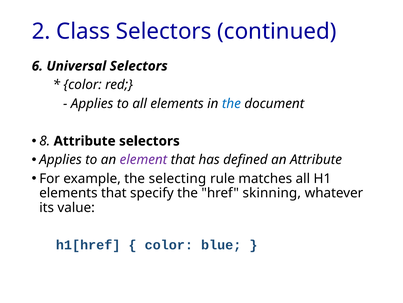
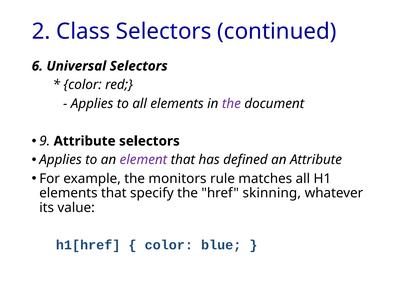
the colour: blue -> purple (231, 103)
8: 8 -> 9 (45, 141)
selecting: selecting -> monitors (177, 178)
